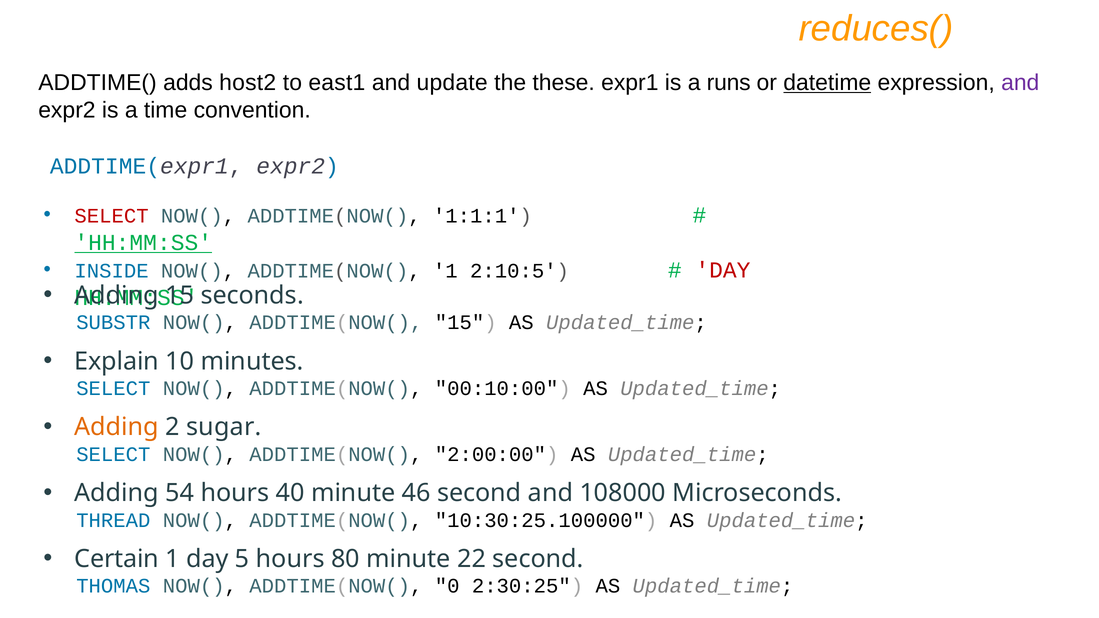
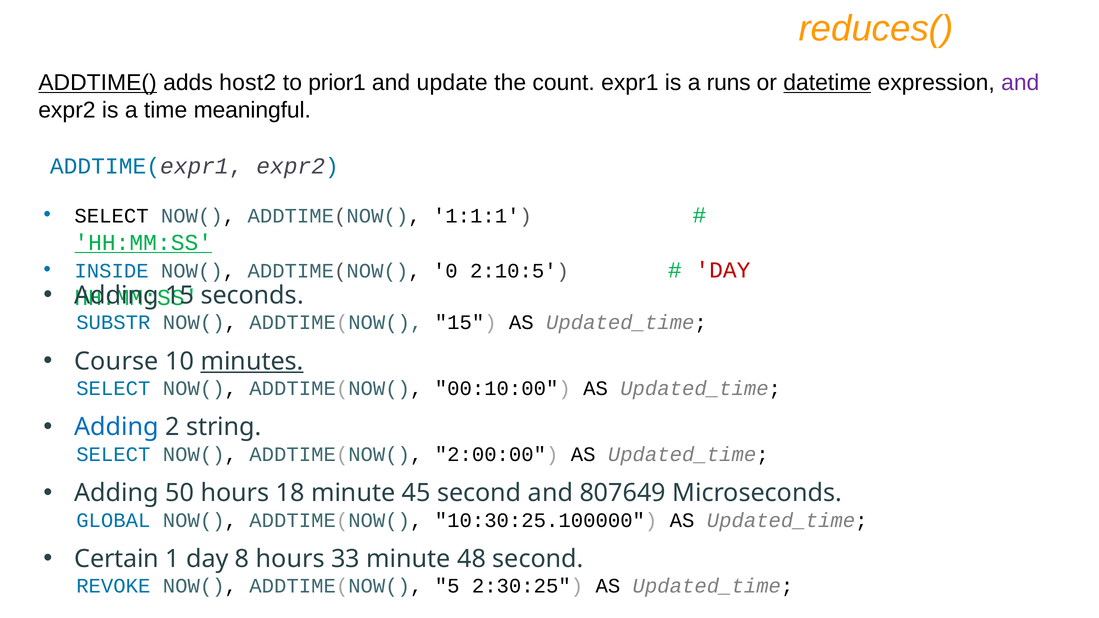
ADDTIME( underline: none -> present (98, 83)
east1: east1 -> prior1 (337, 83)
these: these -> count (564, 83)
convention: convention -> meaningful (252, 110)
SELECT colour: red -> black (112, 216)
ADDTIME(NOW( 1: 1 -> 0 (445, 271)
Explain: Explain -> Course (117, 361)
minutes underline: none -> present (252, 361)
Adding colour: orange -> blue (117, 427)
sugar: sugar -> string (224, 427)
54: 54 -> 50 (180, 493)
40: 40 -> 18 (290, 493)
46: 46 -> 45 (416, 493)
108000: 108000 -> 807649 (623, 493)
THREAD: THREAD -> GLOBAL (113, 520)
5: 5 -> 8 (242, 559)
80: 80 -> 33 (345, 559)
22: 22 -> 48 (472, 559)
THOMAS: THOMAS -> REVOKE (113, 586)
0: 0 -> 5 (447, 586)
